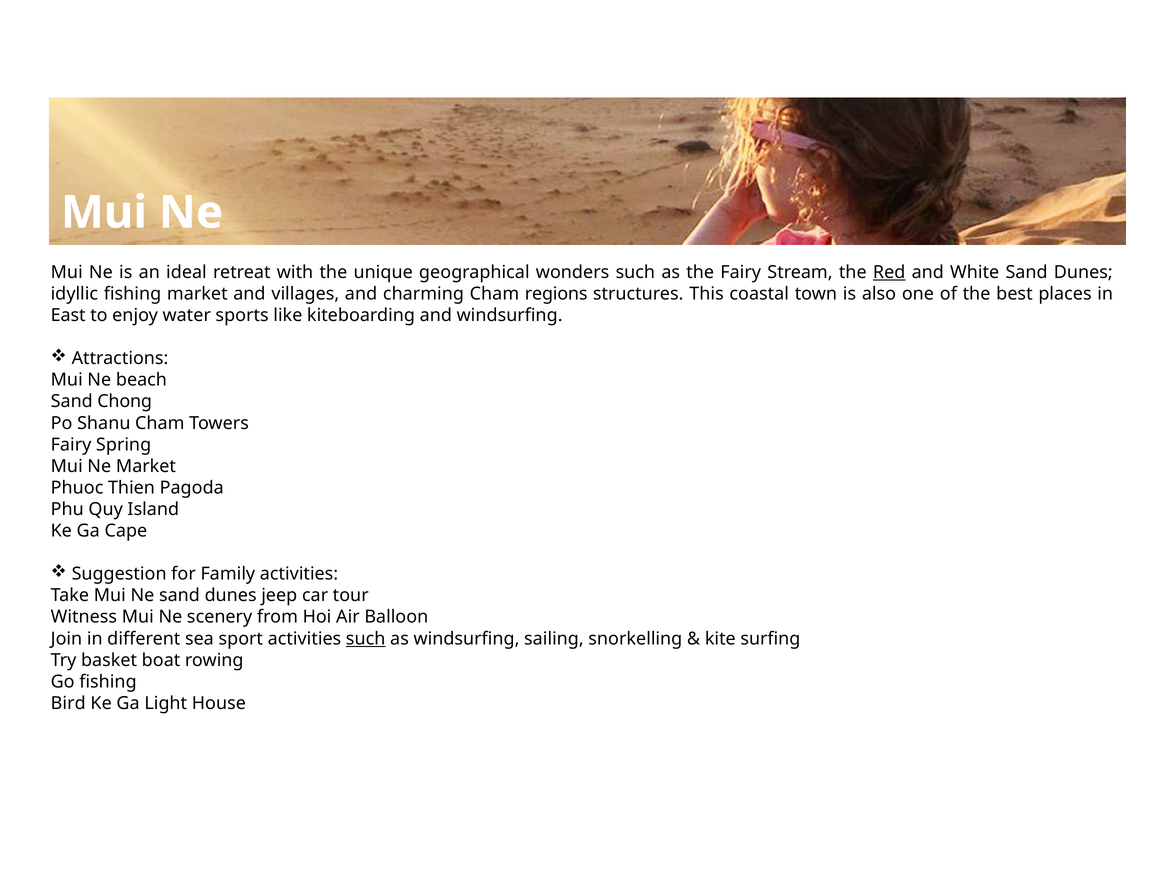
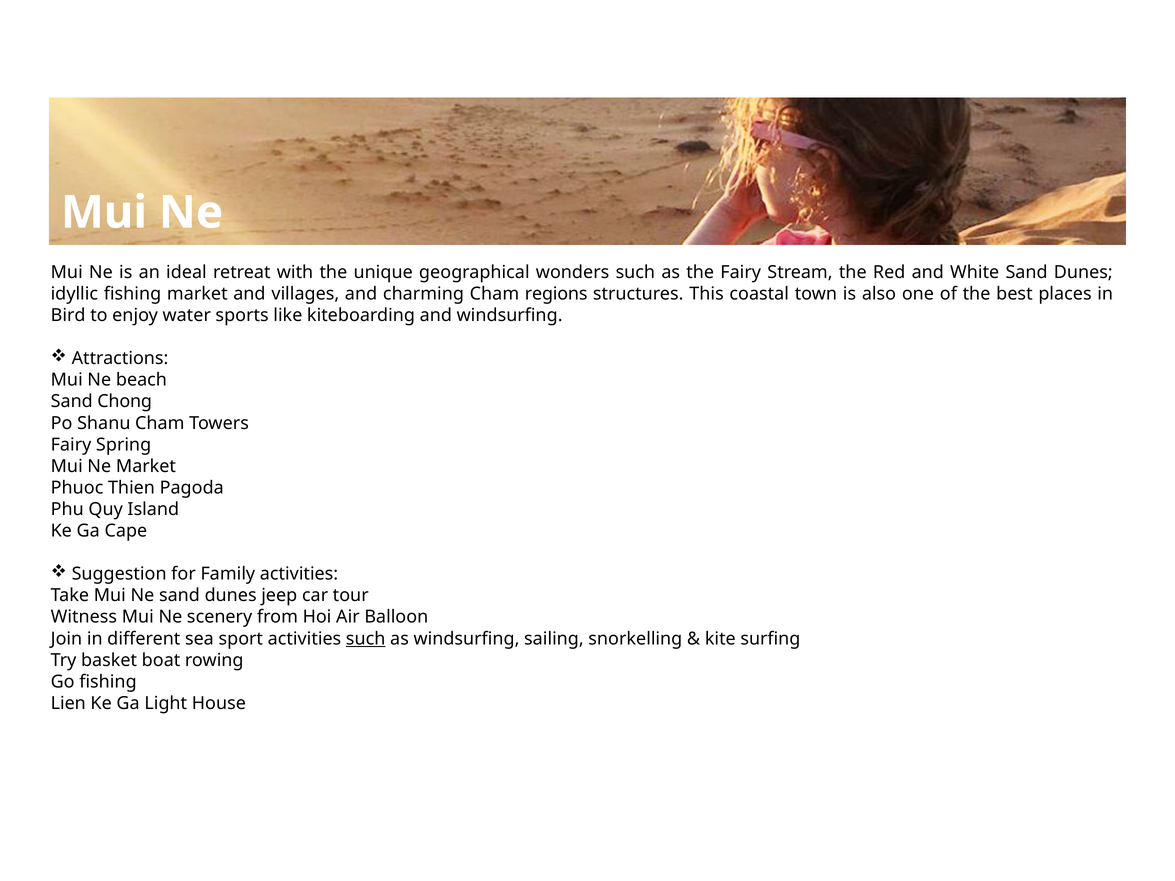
Red underline: present -> none (889, 272)
East: East -> Bird (68, 315)
Bird: Bird -> Lien (68, 703)
